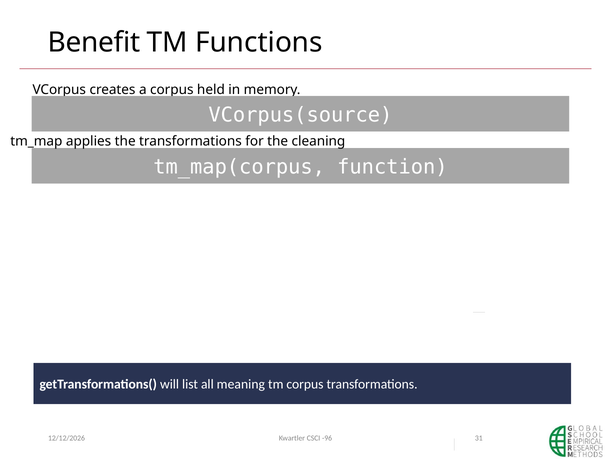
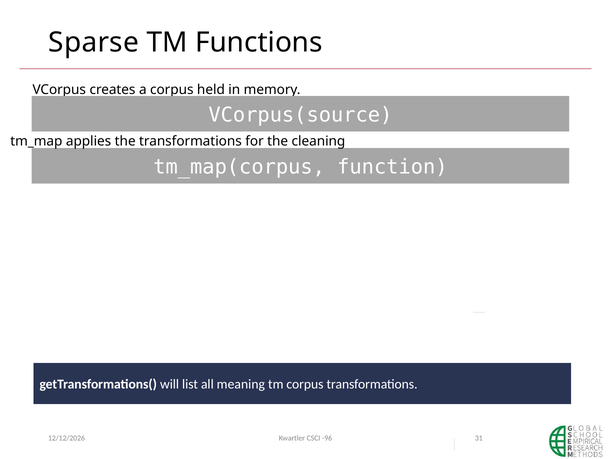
Benefit: Benefit -> Sparse (94, 42)
